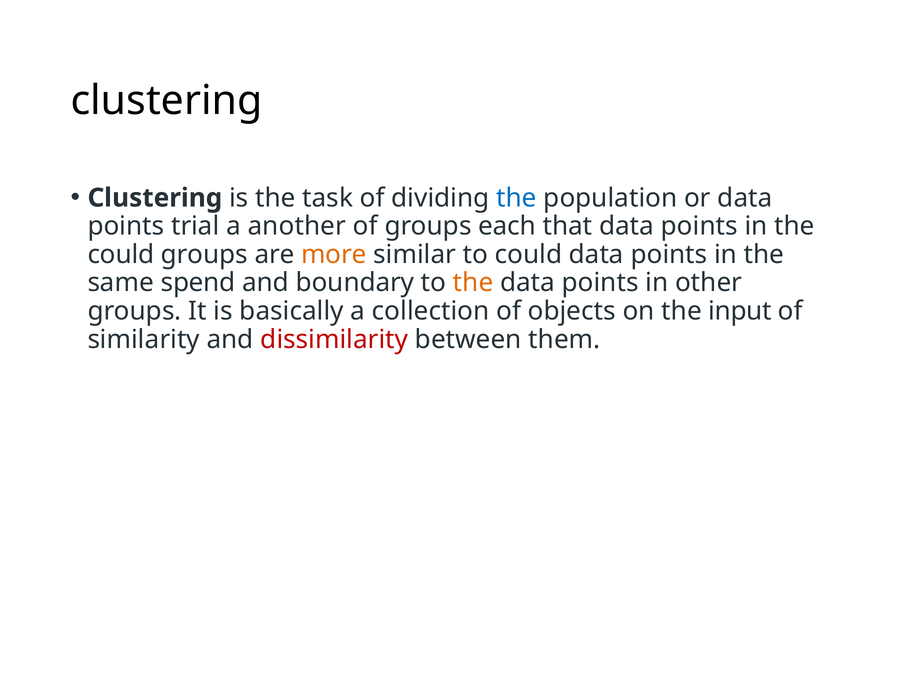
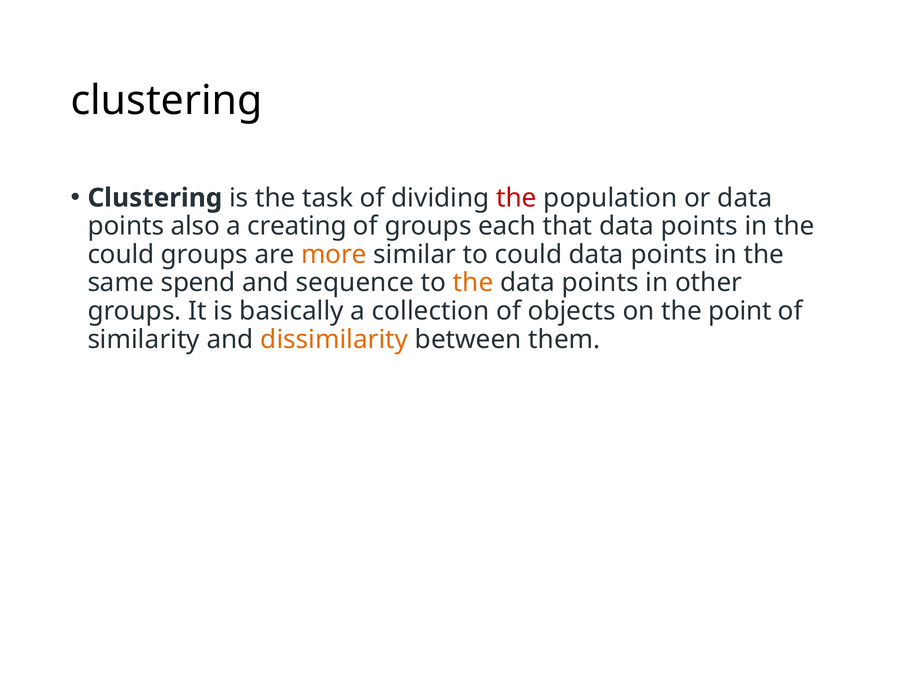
the colour: blue -> red (516, 198)
trial: trial -> also (195, 226)
another: another -> creating (297, 226)
boundary: boundary -> sequence (355, 283)
input: input -> point (740, 311)
dissimilarity colour: red -> orange (334, 339)
